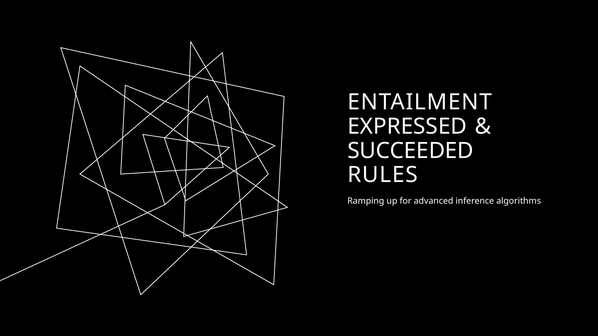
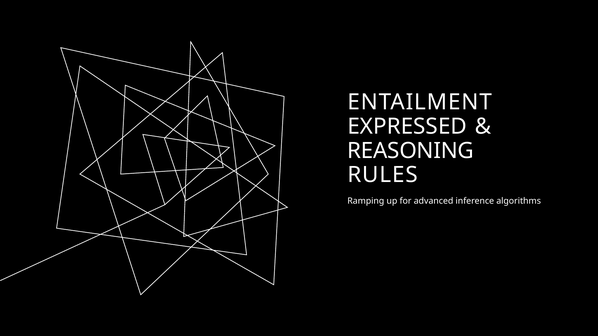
SUCCEEDED: SUCCEEDED -> REASONING (411, 151)
